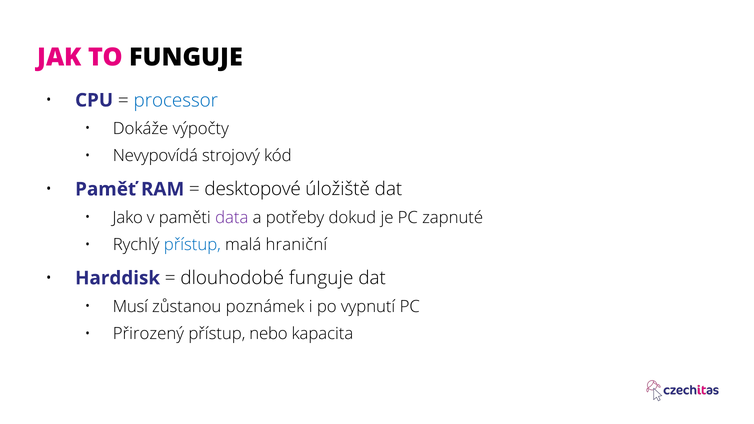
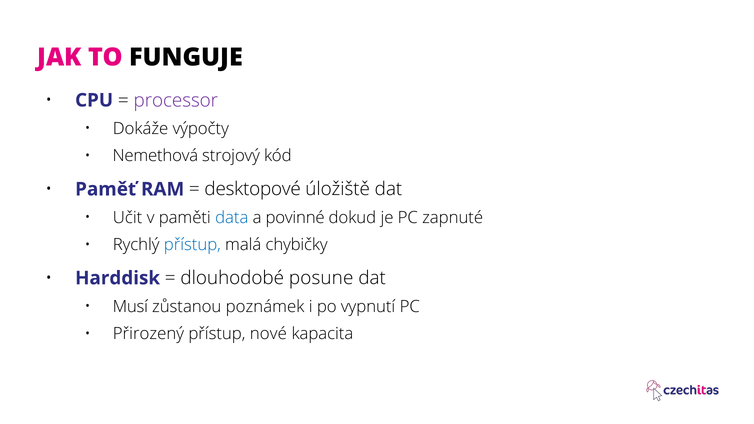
processor colour: blue -> purple (176, 100)
Nevypovídá: Nevypovídá -> Nemethová (155, 156)
Jako: Jako -> Učit (128, 218)
data colour: purple -> blue (232, 218)
potřeby: potřeby -> povinné (295, 218)
hraniční: hraniční -> chybičky (297, 245)
dlouhodobé funguje: funguje -> posune (321, 278)
nebo: nebo -> nové (268, 334)
